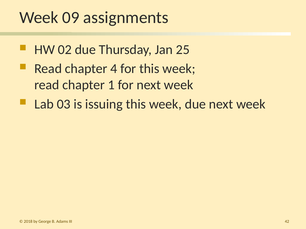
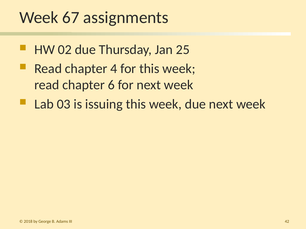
09: 09 -> 67 (71, 18)
1: 1 -> 6 (111, 85)
